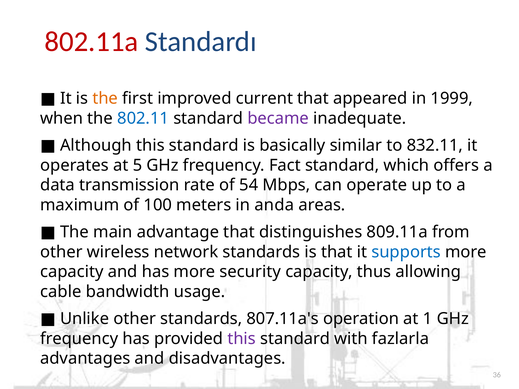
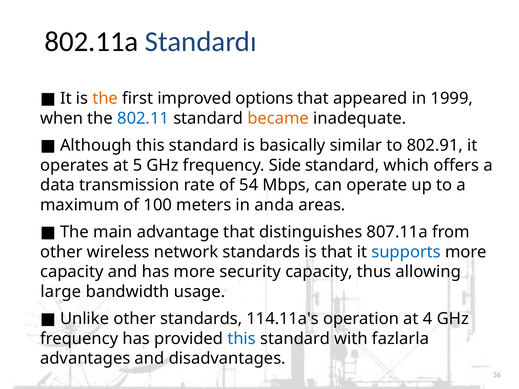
802.11a colour: red -> black (92, 42)
current: current -> options (264, 98)
became colour: purple -> orange (278, 118)
832.11: 832.11 -> 802.91 (435, 145)
Fact: Fact -> Side (285, 165)
809.11a: 809.11a -> 807.11a (397, 232)
cable: cable -> large (61, 292)
807.11a's: 807.11a's -> 114.11a's (283, 319)
1: 1 -> 4 (428, 319)
this colour: purple -> blue (242, 339)
